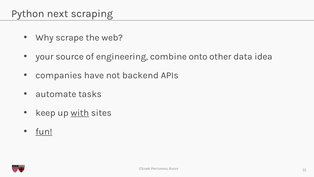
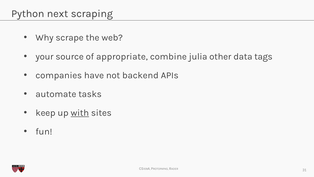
engineering: engineering -> appropriate (122, 56)
onto: onto -> julia (198, 56)
idea: idea -> tags (263, 56)
fun underline: present -> none (44, 131)
